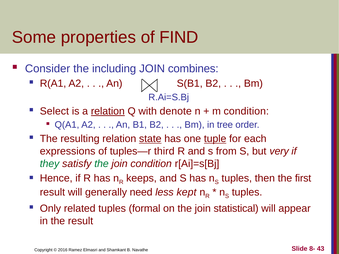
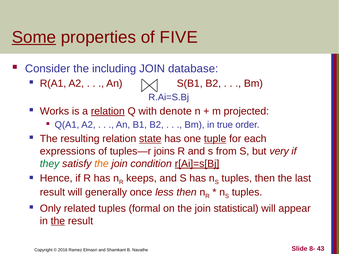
Some underline: none -> present (34, 37)
FIND: FIND -> FIVE (179, 37)
combines: combines -> database (193, 69)
Select: Select -> Works (54, 111)
m condition: condition -> projected (246, 111)
tree: tree -> true (225, 125)
third: third -> joins (164, 151)
the colour: green -> orange (102, 164)
r[Ai]=s[Bj underline: none -> present (197, 164)
first: first -> last (303, 178)
need: need -> once (141, 192)
less kept: kept -> then (187, 192)
the underline: none -> present (58, 221)
